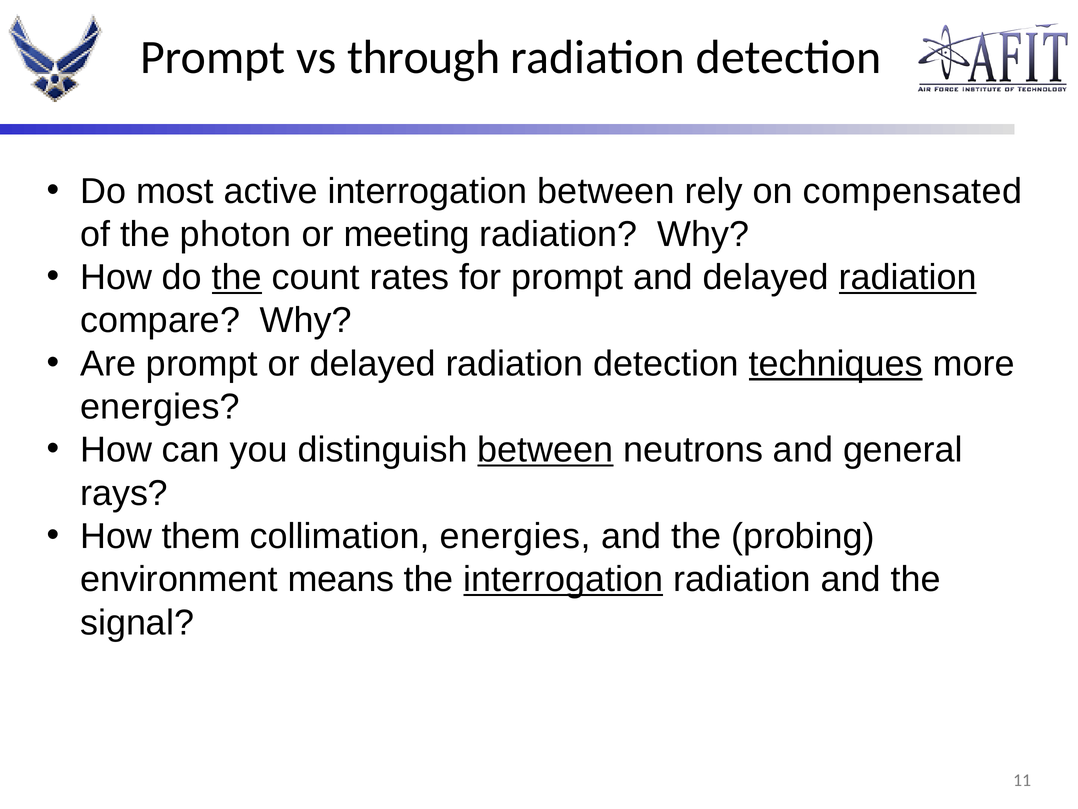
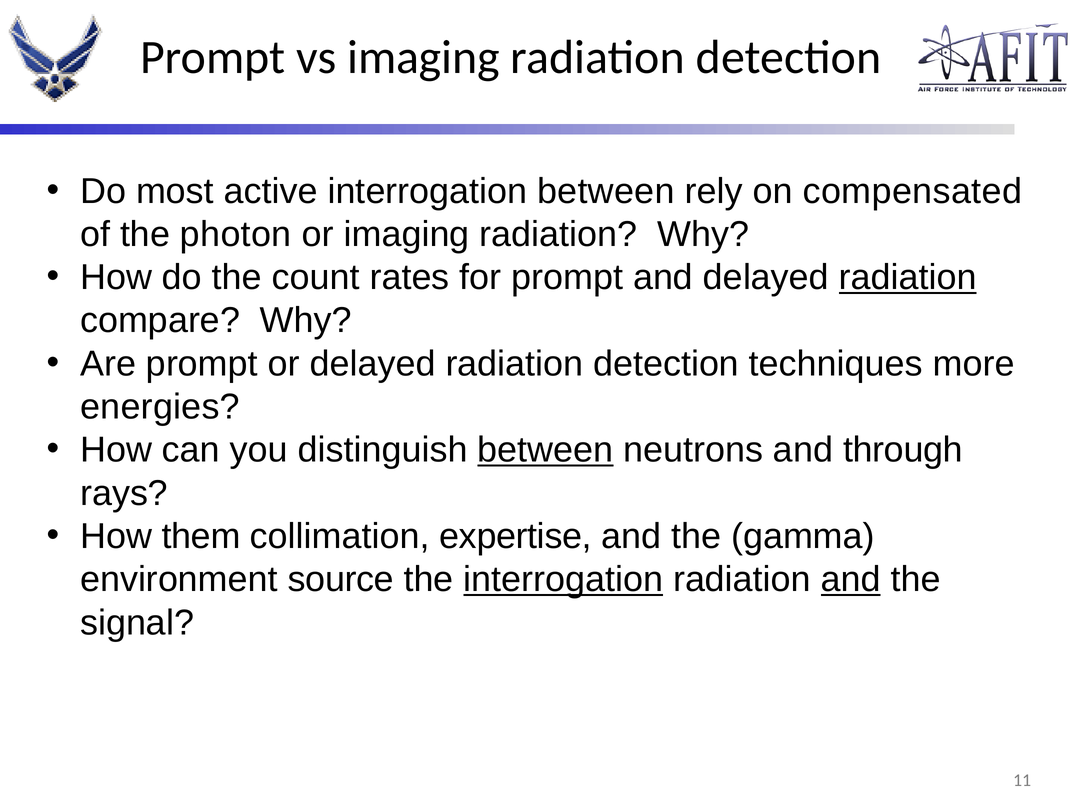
vs through: through -> imaging (423, 57)
or meeting: meeting -> imaging (407, 234)
the underline: present -> none (237, 277)
techniques underline: present -> none (836, 364)
general: general -> through (903, 450)
collimation energies: energies -> expertise (516, 536)
probing: probing -> gamma (803, 536)
means: means -> source (341, 579)
and underline: none -> present (851, 579)
